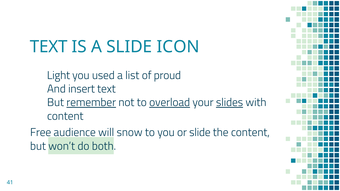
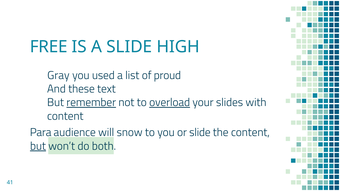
TEXT: TEXT -> FREE (49, 47)
ICON: ICON -> HIGH (178, 47)
Light: Light -> Gray (58, 75)
insert: insert -> these (82, 89)
slides underline: present -> none (230, 103)
Free: Free -> Para (41, 133)
but underline: none -> present (38, 146)
